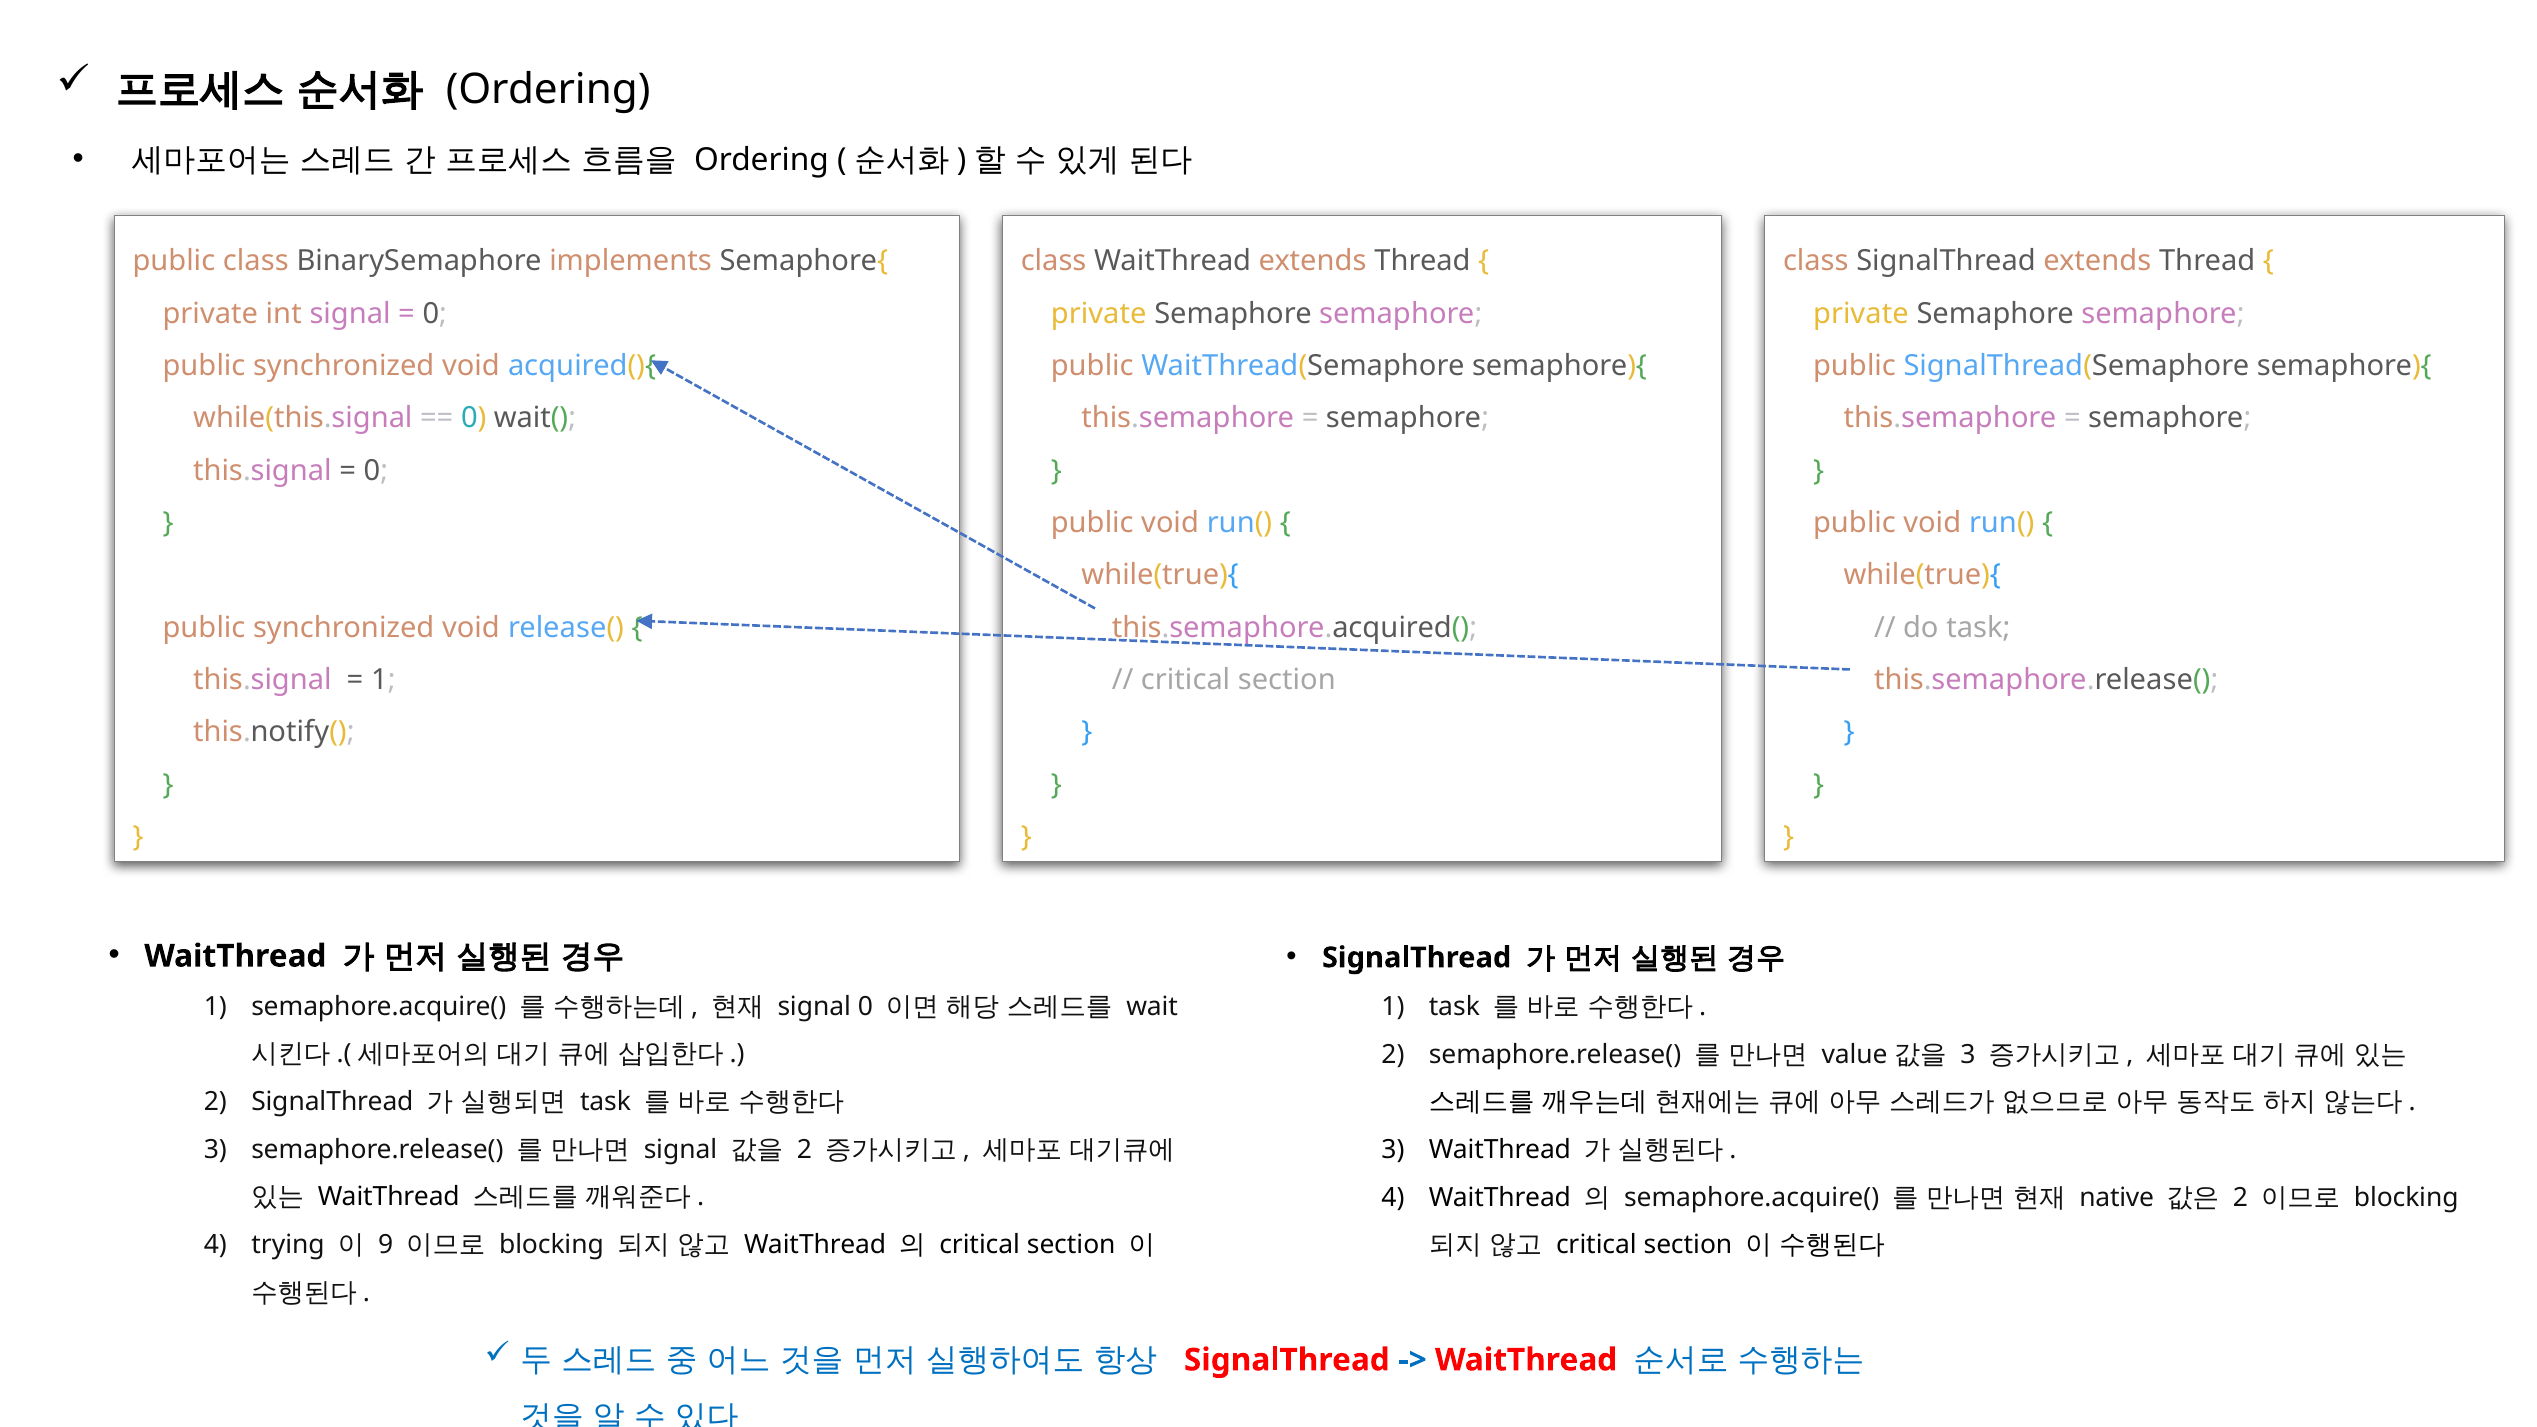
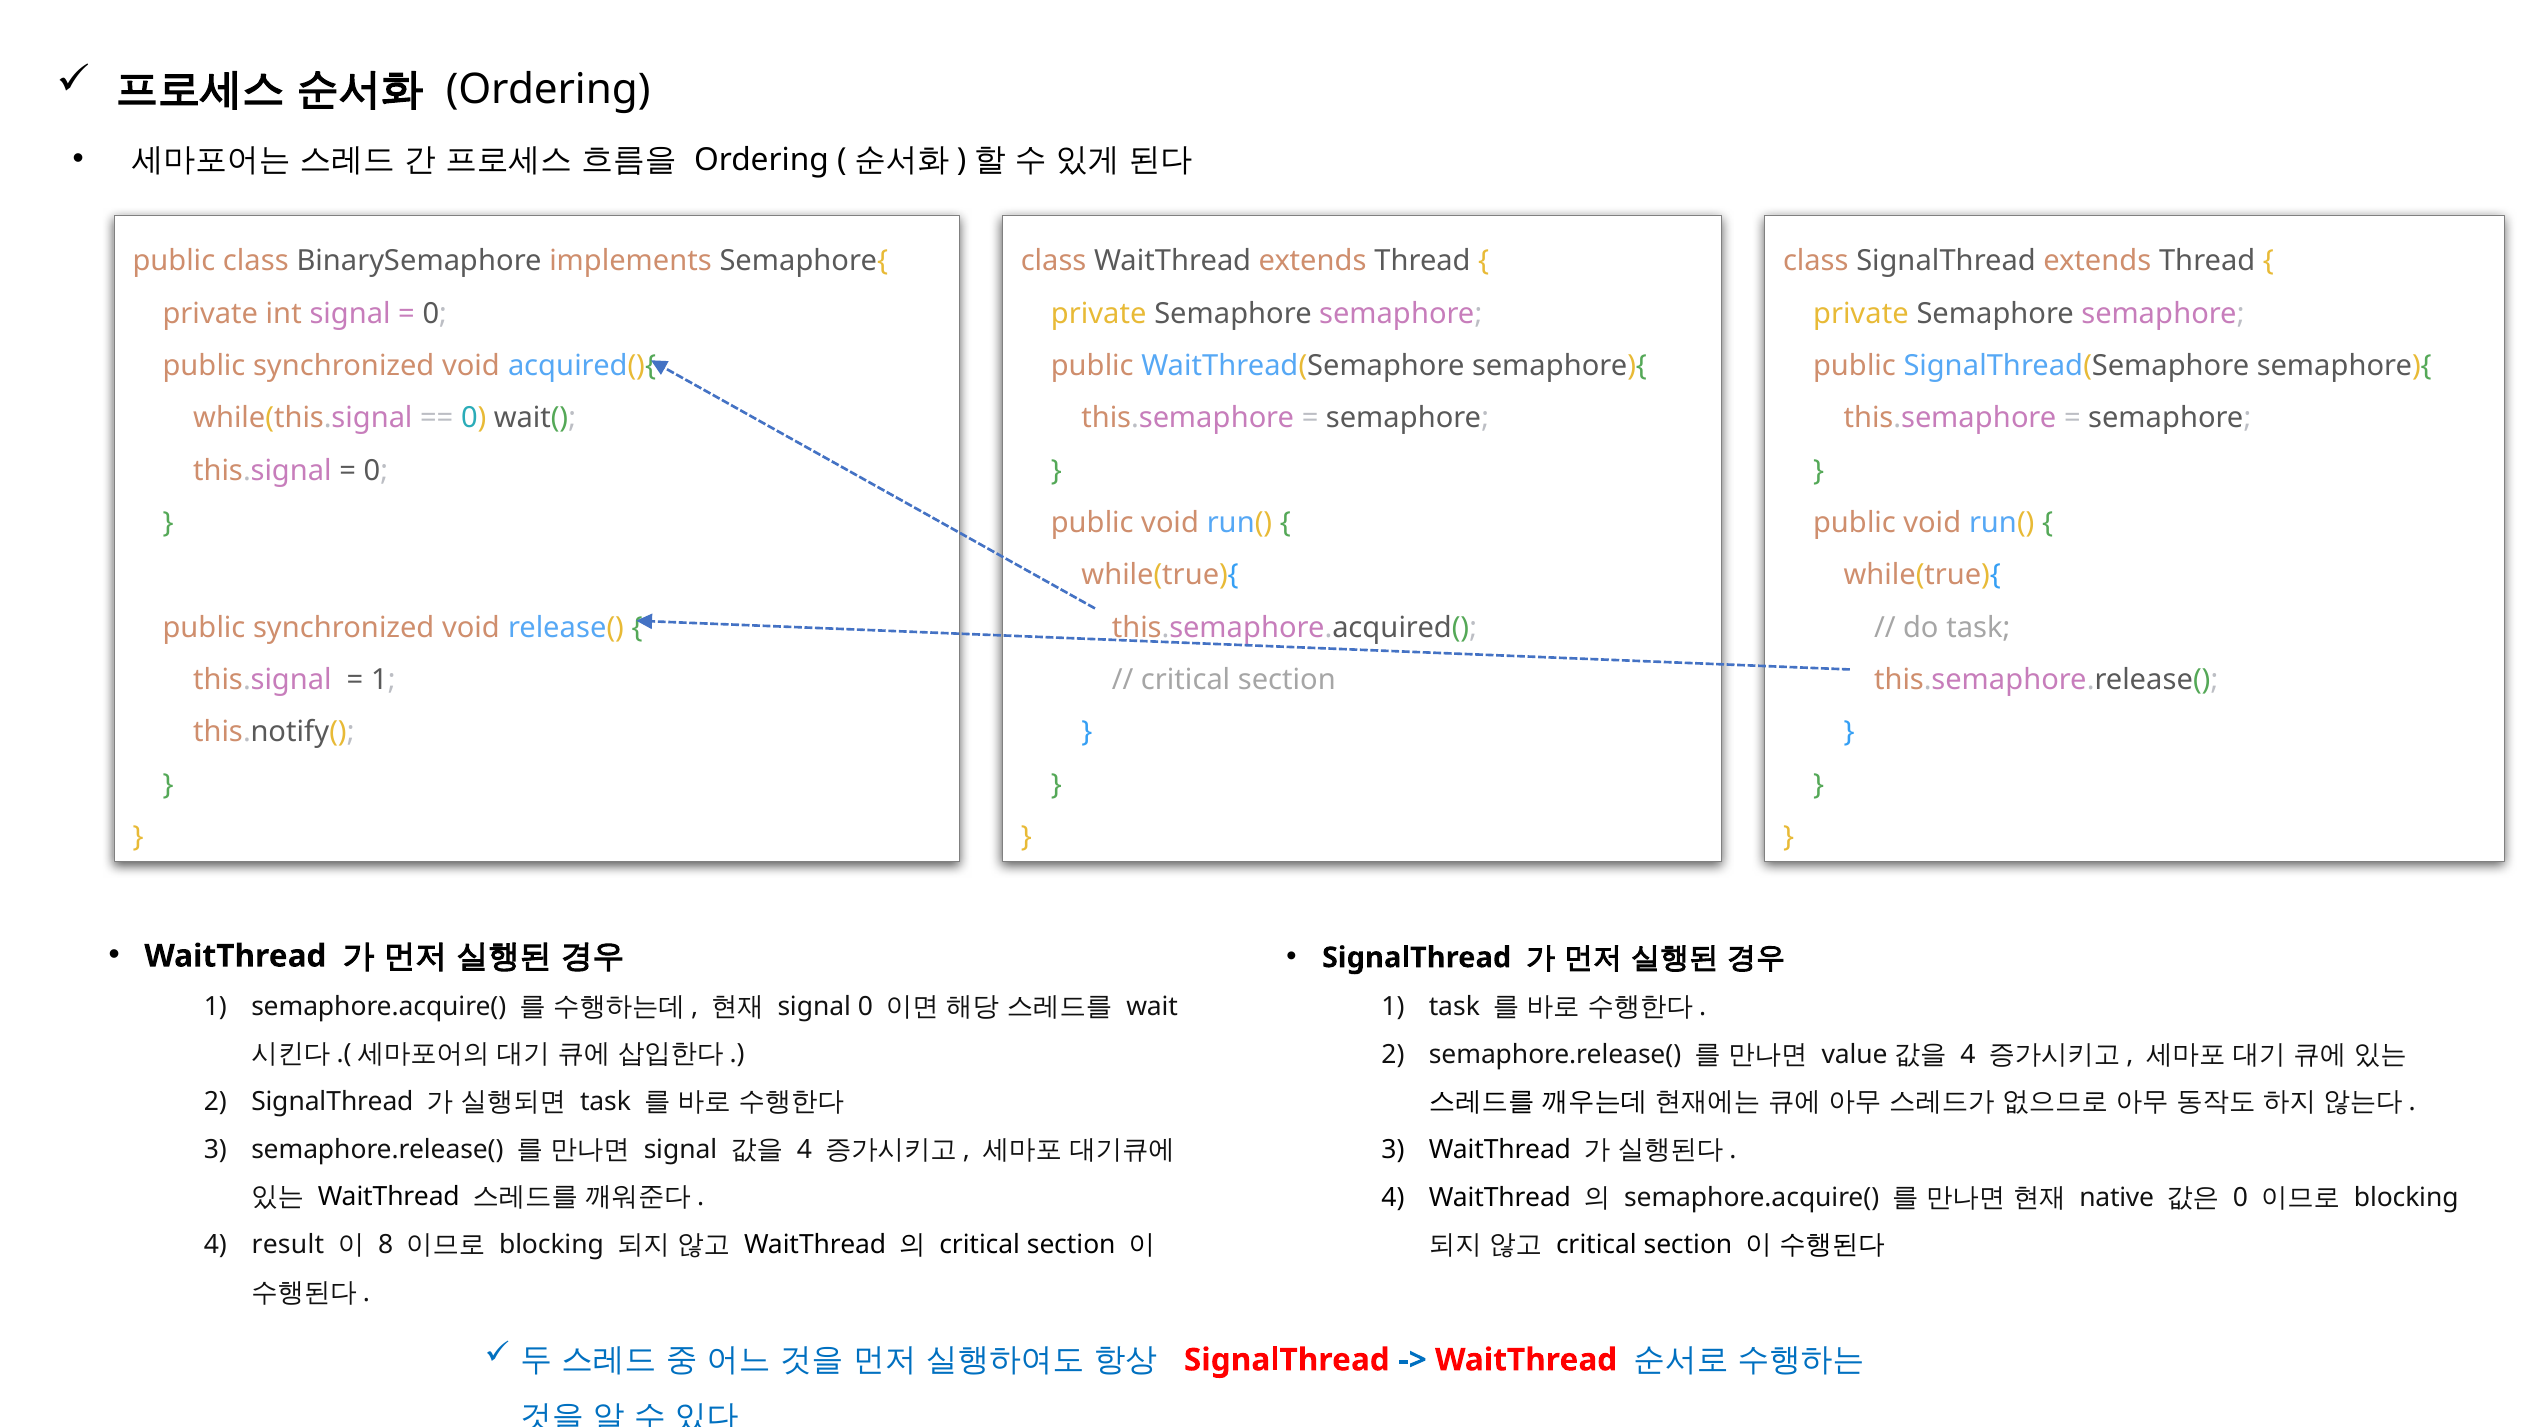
3: 3 -> 4 (1968, 1054)
2: 2 -> 4 (804, 1150)
2: 2 -> 0 (2240, 1197)
trying: trying -> result (288, 1245)
9: 9 -> 8 (386, 1245)
